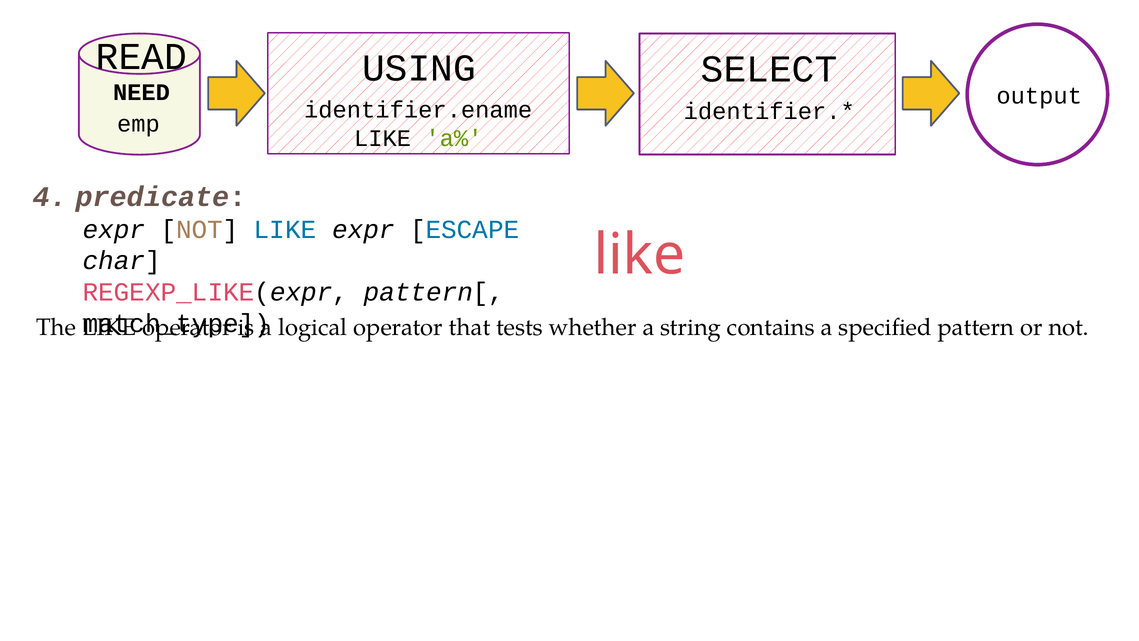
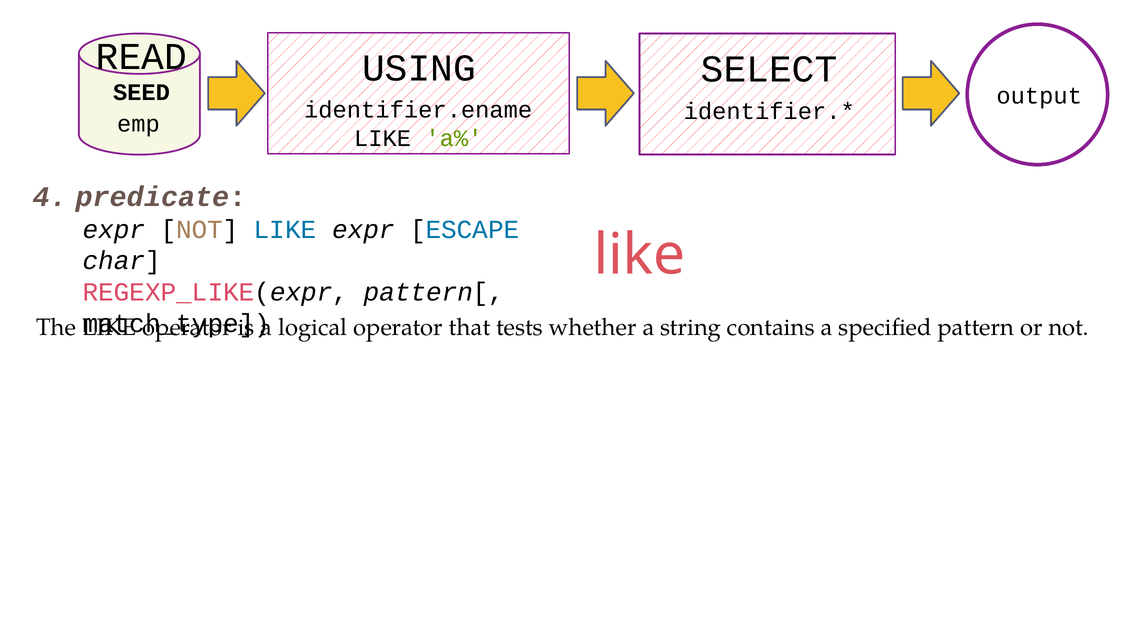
NEED: NEED -> SEED (141, 93)
